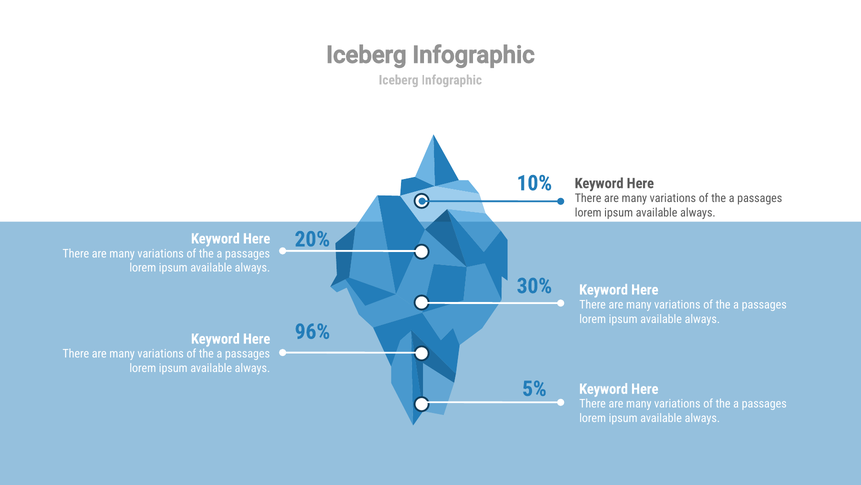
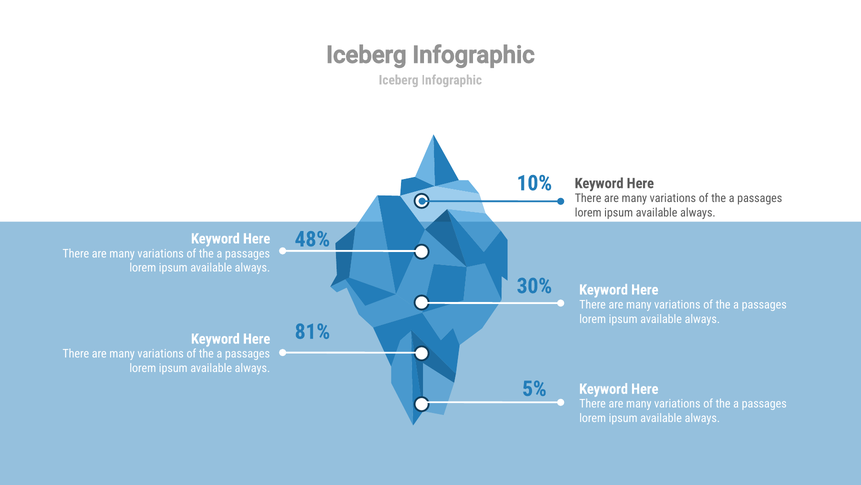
20%: 20% -> 48% (312, 239)
96%: 96% -> 81% (312, 331)
